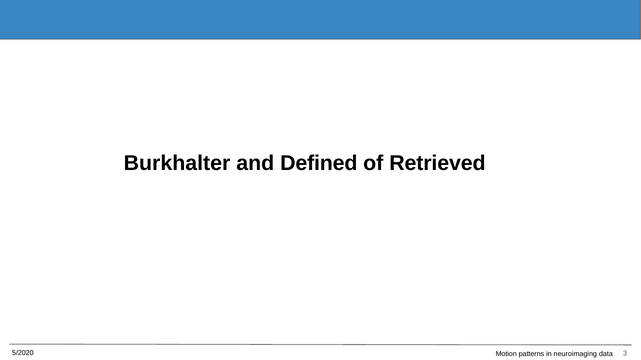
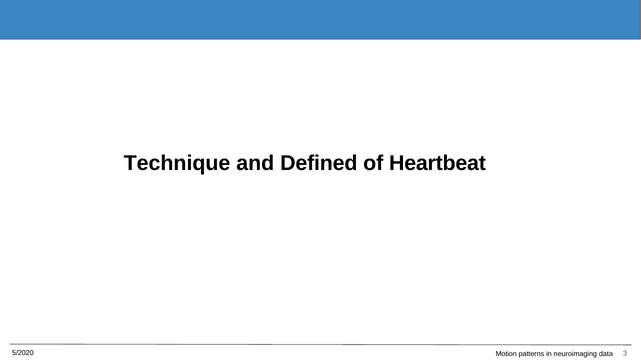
Burkhalter: Burkhalter -> Technique (177, 163)
Retrieved: Retrieved -> Heartbeat (437, 163)
